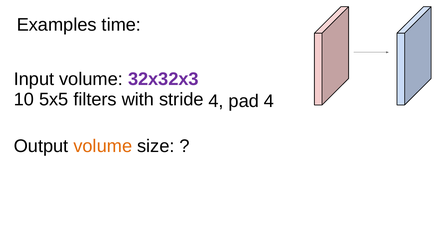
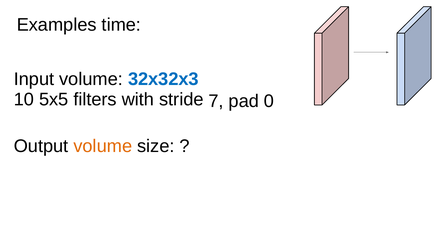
32x32x3 colour: purple -> blue (163, 79)
stride 4: 4 -> 7 (216, 101)
pad 4: 4 -> 0 (269, 101)
